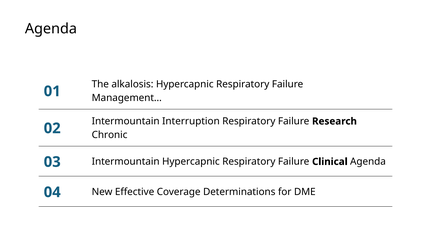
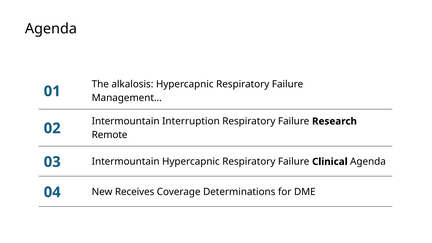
Chronic: Chronic -> Remote (110, 135)
Effective: Effective -> Receives (135, 192)
